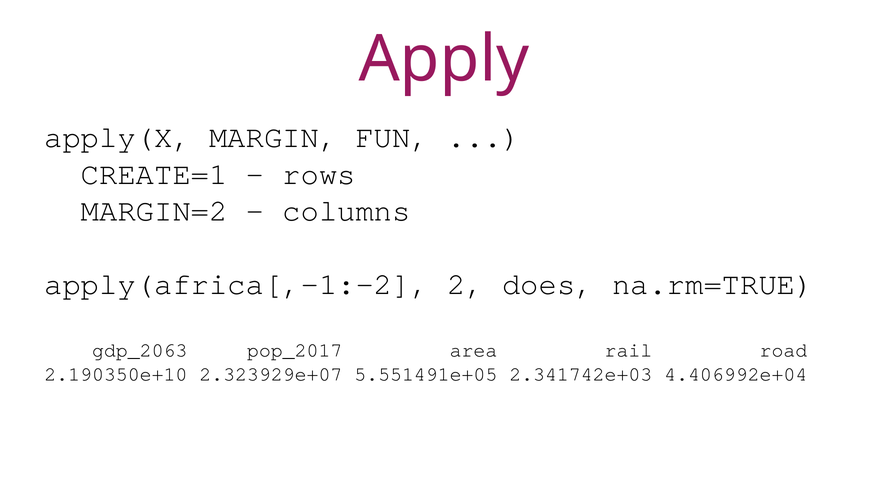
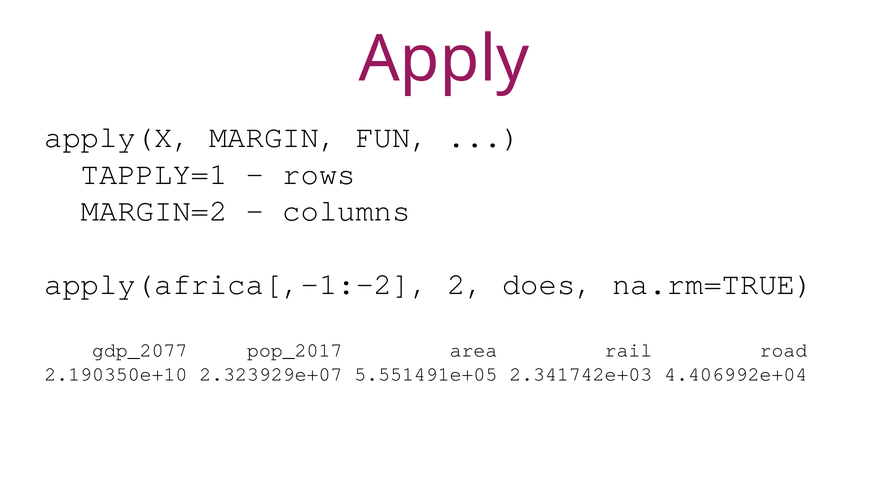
CREATE=1: CREATE=1 -> TAPPLY=1 (154, 174)
gdp_2063: gdp_2063 -> gdp_2077 (140, 350)
